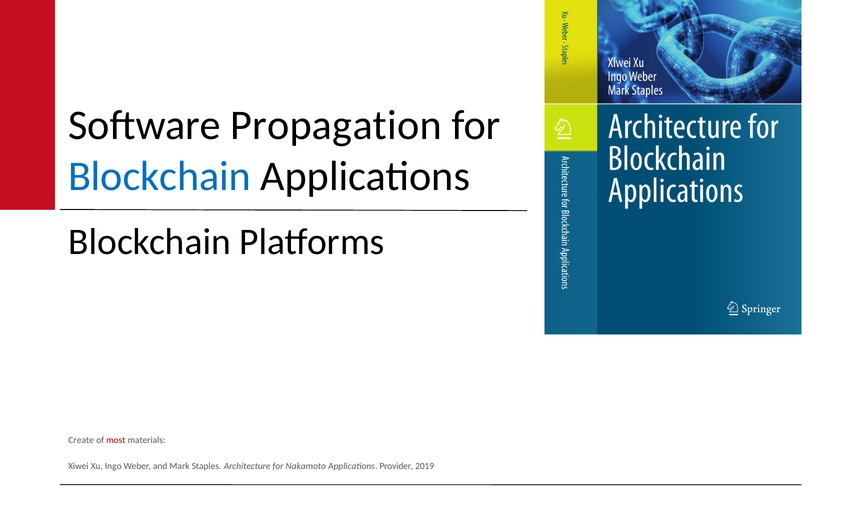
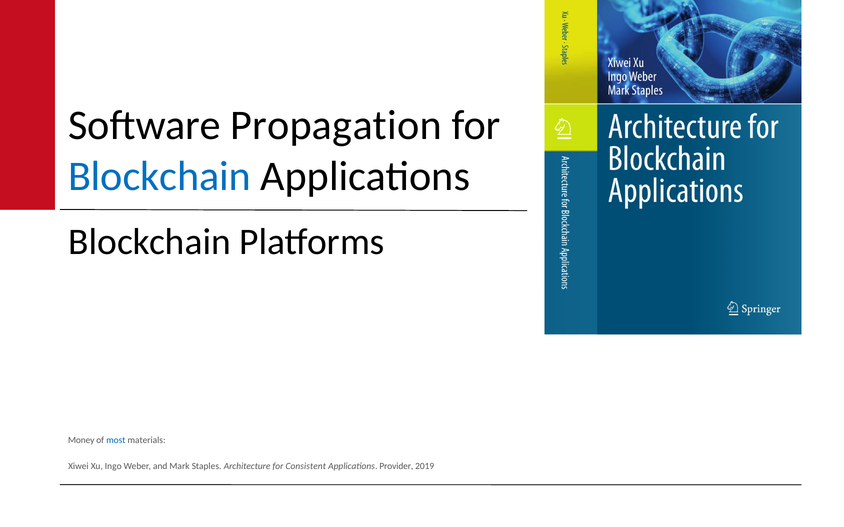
Create: Create -> Money (81, 441)
most colour: red -> blue (116, 441)
Nakamoto: Nakamoto -> Consistent (306, 466)
